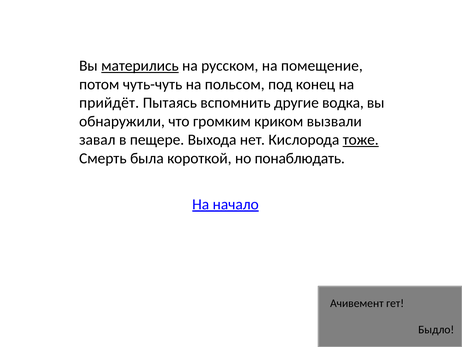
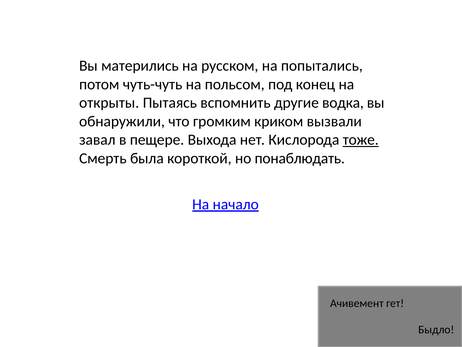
матерились underline: present -> none (140, 66)
помещение: помещение -> попытались (322, 66)
прийдёт: прийдёт -> открыты (109, 103)
